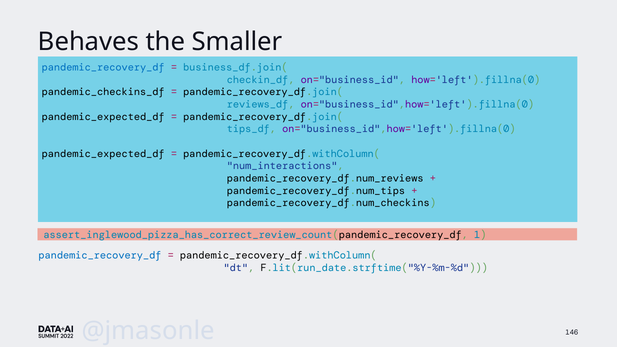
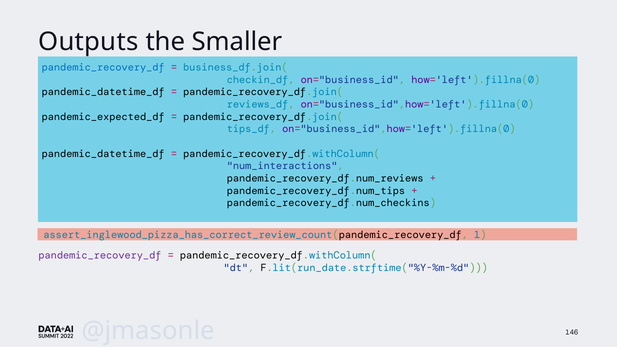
Behaves: Behaves -> Outputs (88, 42)
pandemic_checkins_df: pandemic_checkins_df -> pandemic_datetime_df (103, 92)
pandemic_expected_df: pandemic_expected_df -> pandemic_datetime_df (103, 154)
pandemic_recovery_df colour: blue -> purple (100, 256)
